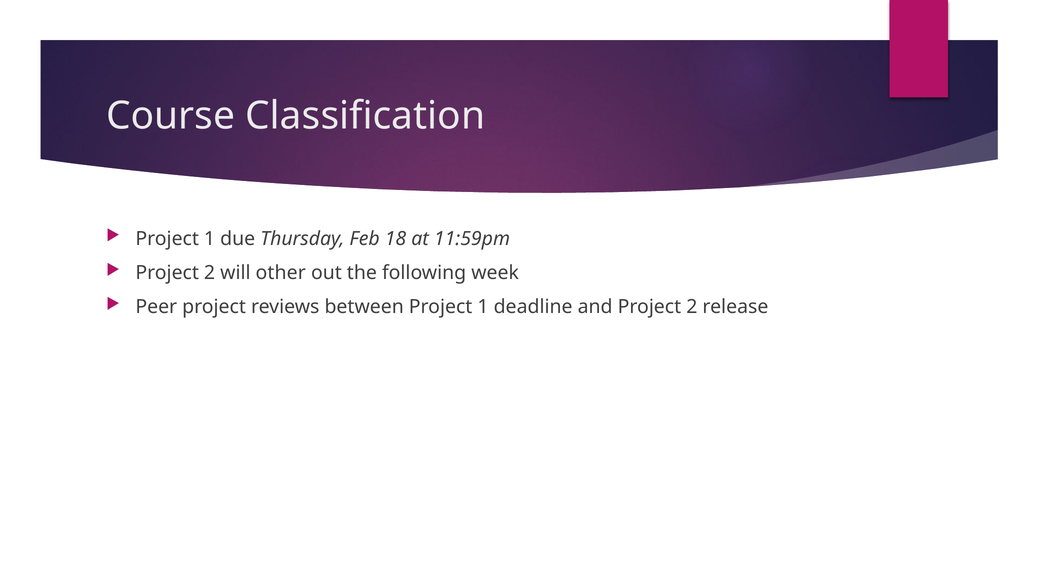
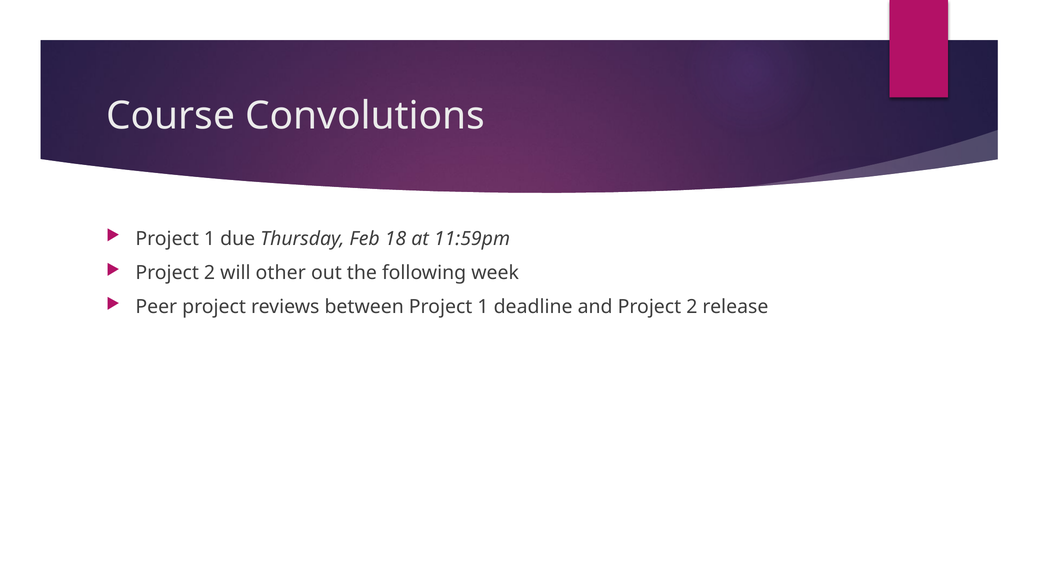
Classification: Classification -> Convolutions (365, 116)
